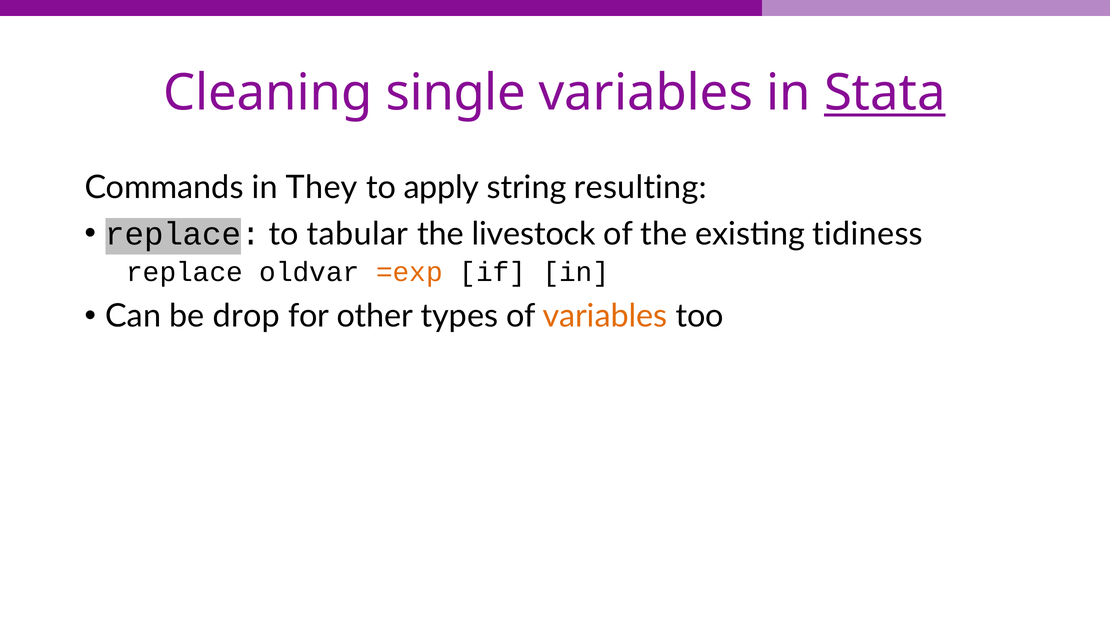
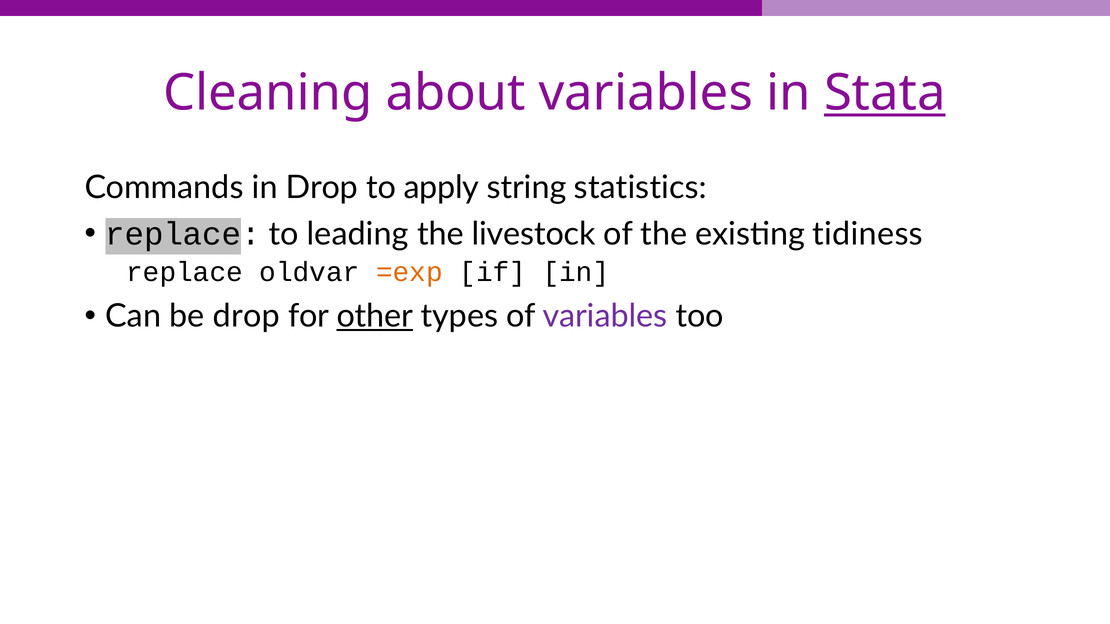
single: single -> about (456, 93)
in They: They -> Drop (322, 188)
resulting: resulting -> statistics (640, 188)
tabular: tabular -> leading (358, 234)
other underline: none -> present (375, 316)
variables colour: orange -> purple (605, 316)
